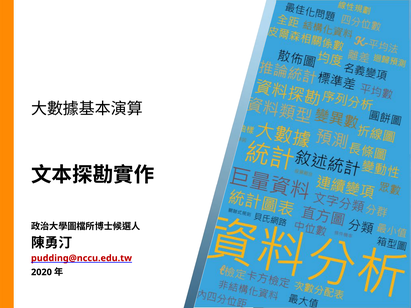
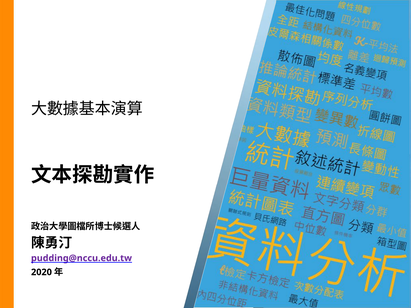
pudding@nccu.edu.tw colour: red -> purple (82, 258)
